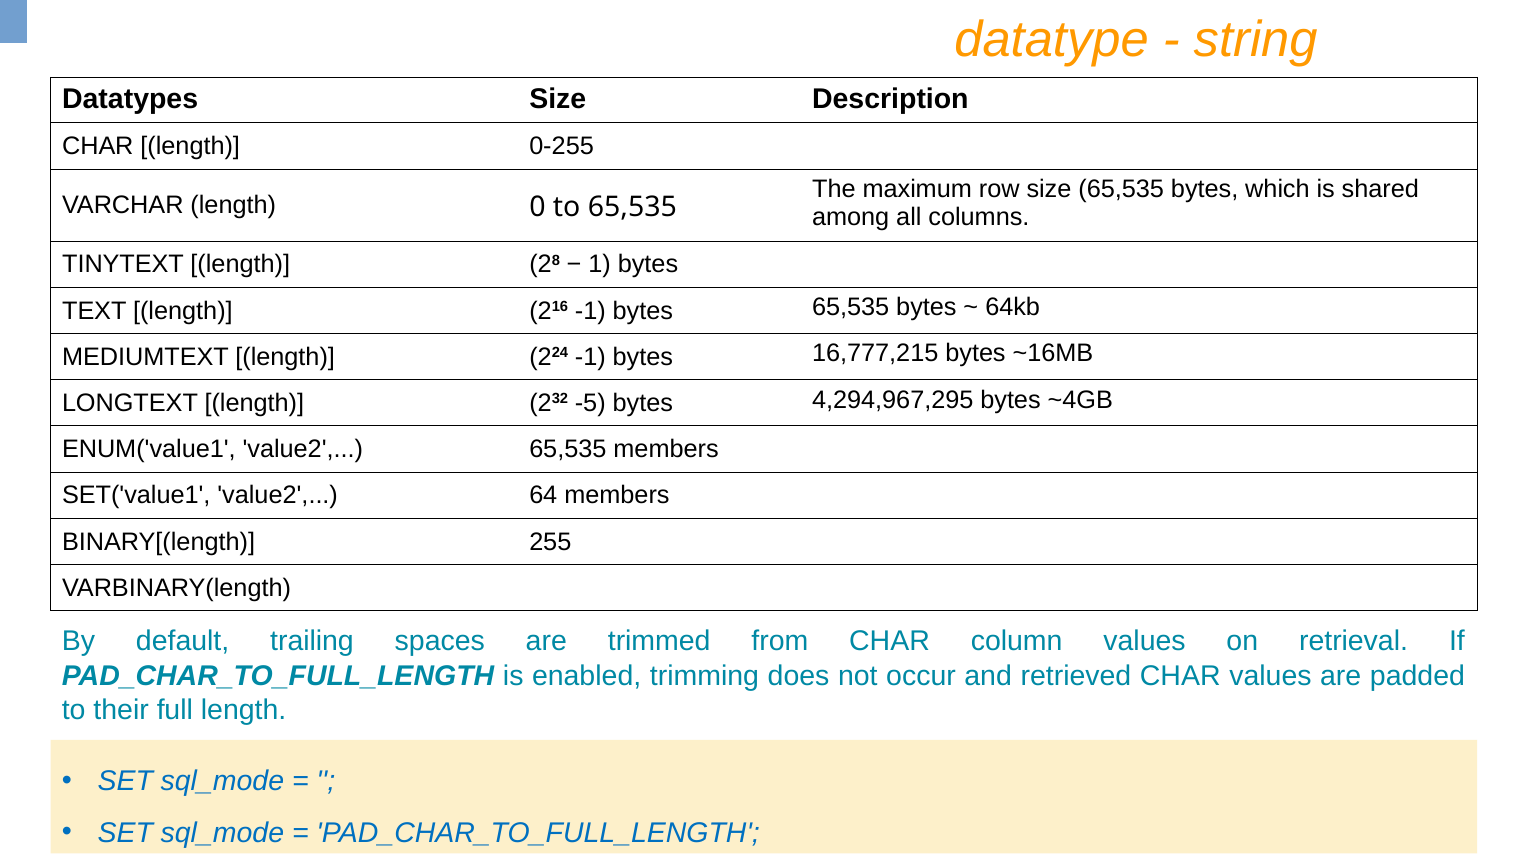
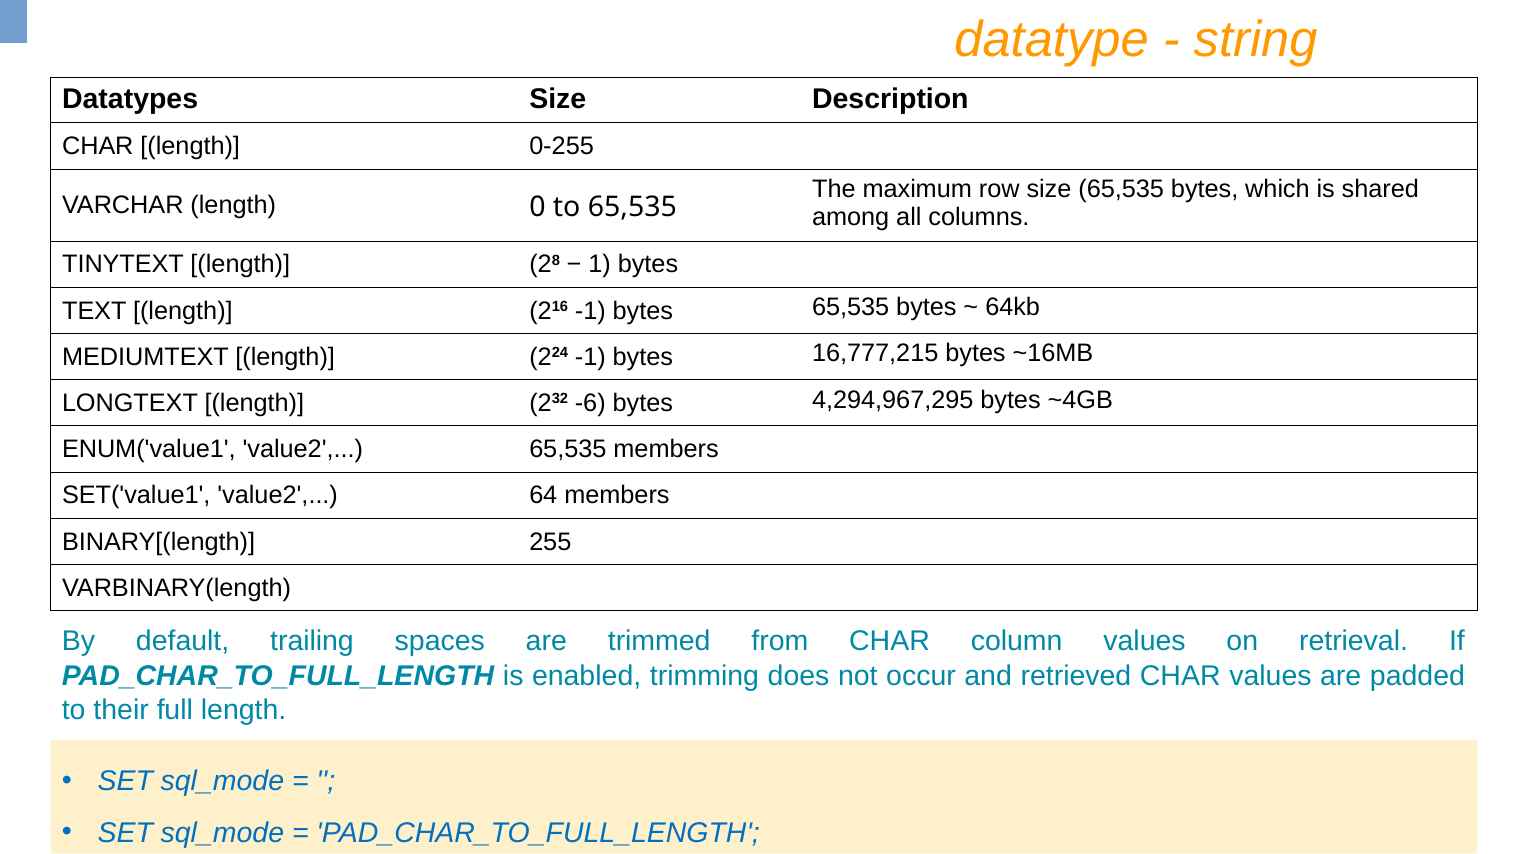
-5: -5 -> -6 (590, 403)
